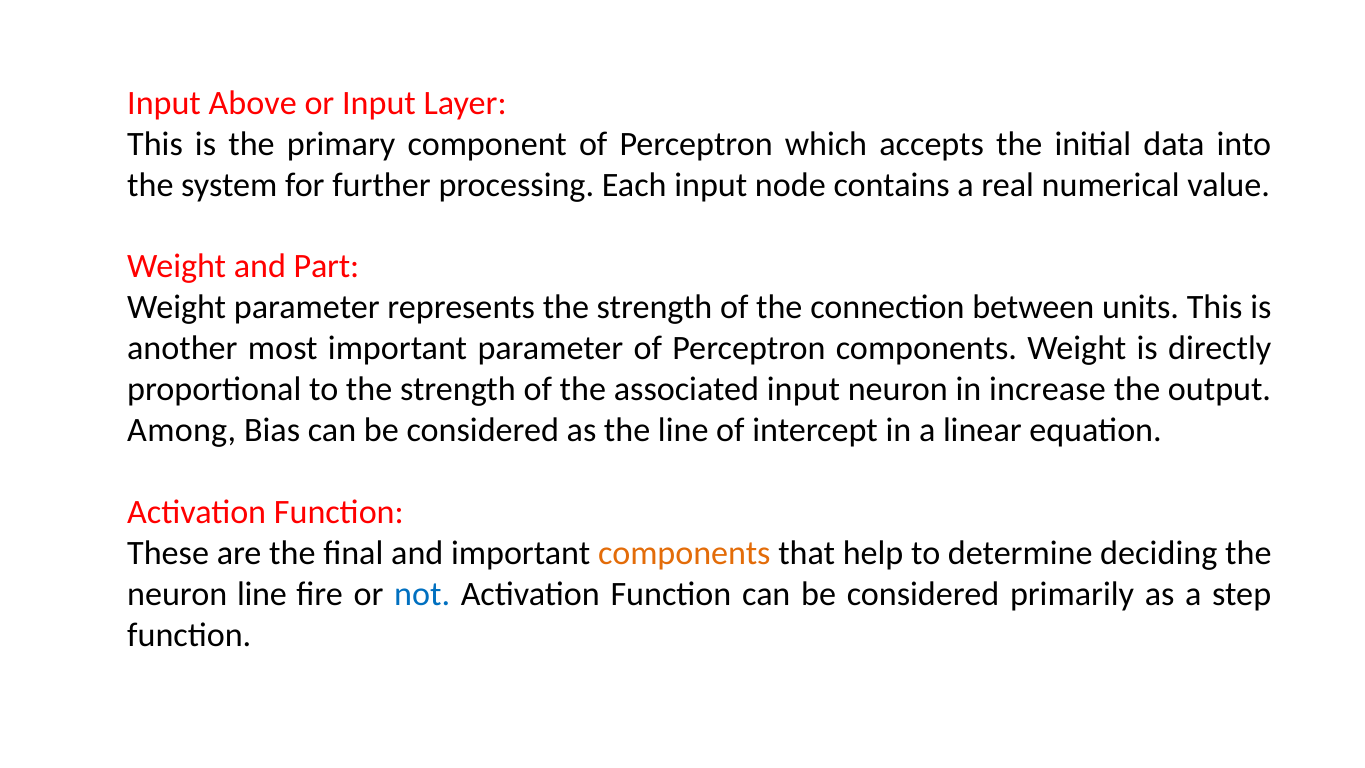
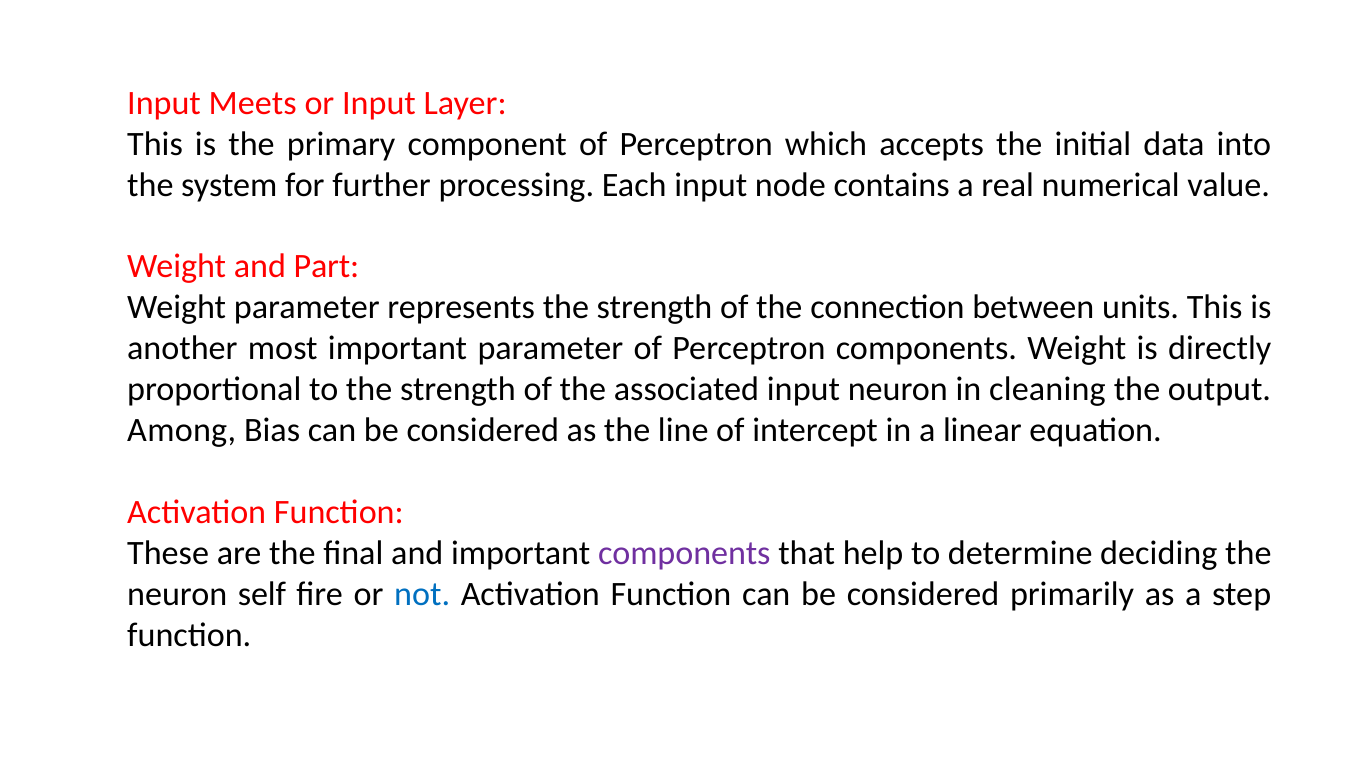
Above: Above -> Meets (253, 103)
increase: increase -> cleaning (1047, 389)
components colour: orange -> purple (684, 553)
neuron line: line -> self (262, 594)
